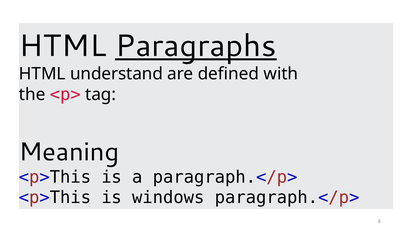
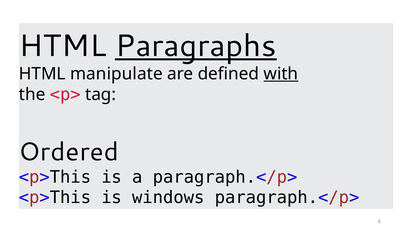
understand: understand -> manipulate (116, 74)
with underline: none -> present (281, 74)
Meaning: Meaning -> Ordered (69, 152)
